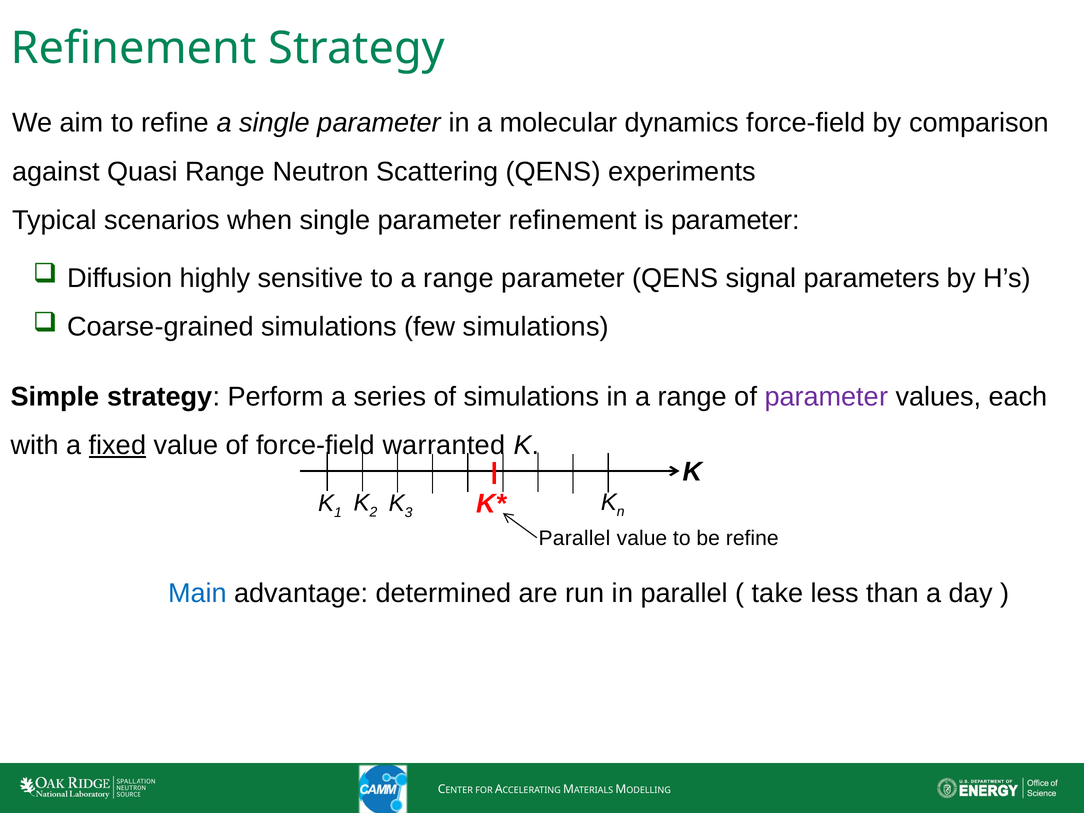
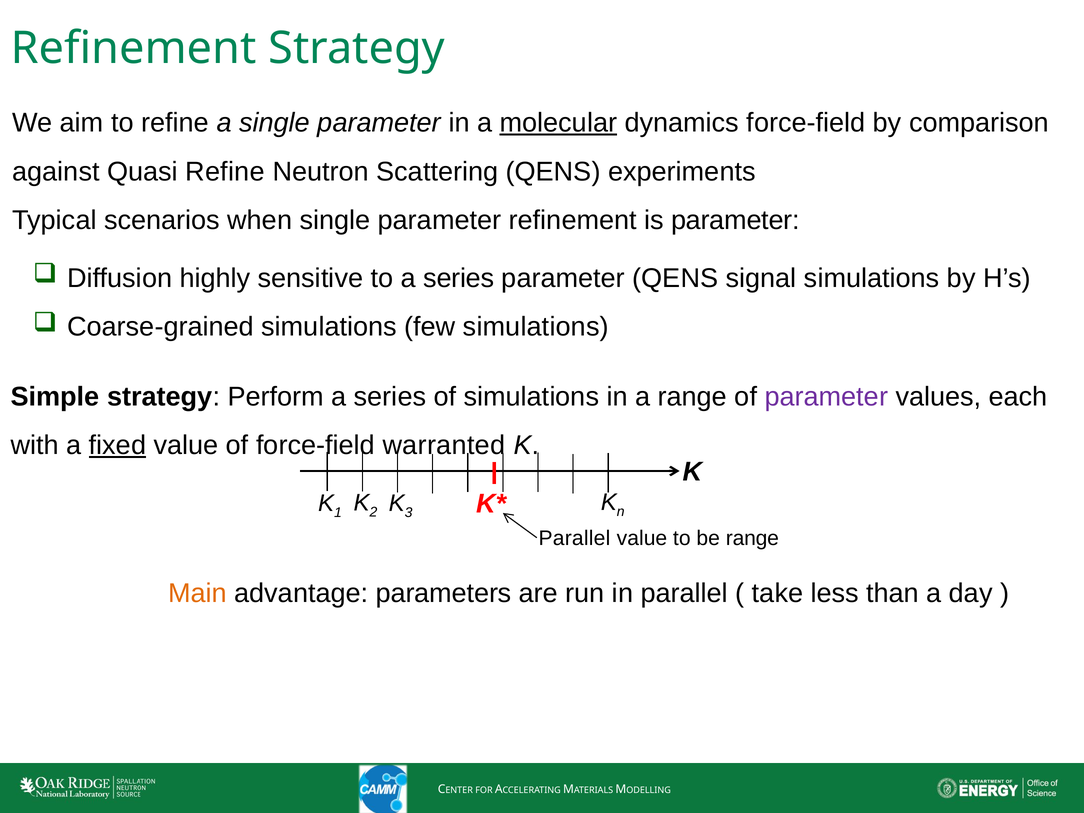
molecular underline: none -> present (558, 123)
Quasi Range: Range -> Refine (225, 172)
to a range: range -> series (459, 278)
signal parameters: parameters -> simulations (872, 278)
be refine: refine -> range (752, 538)
Main colour: blue -> orange (197, 593)
determined: determined -> parameters (444, 593)
